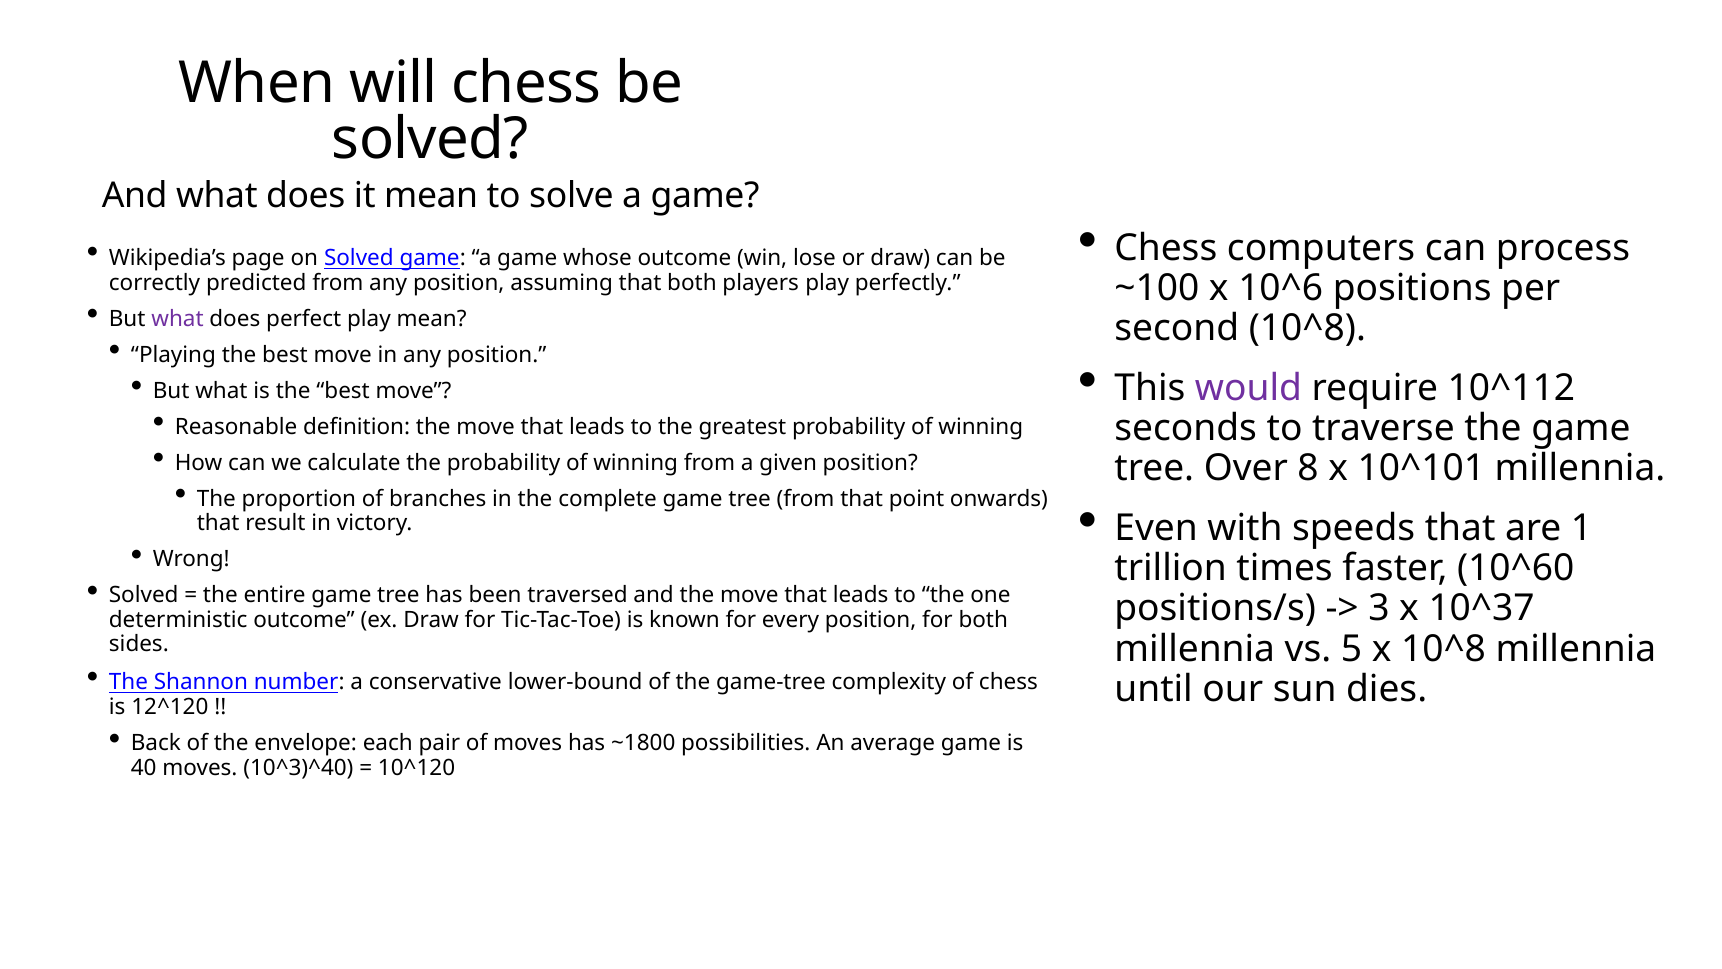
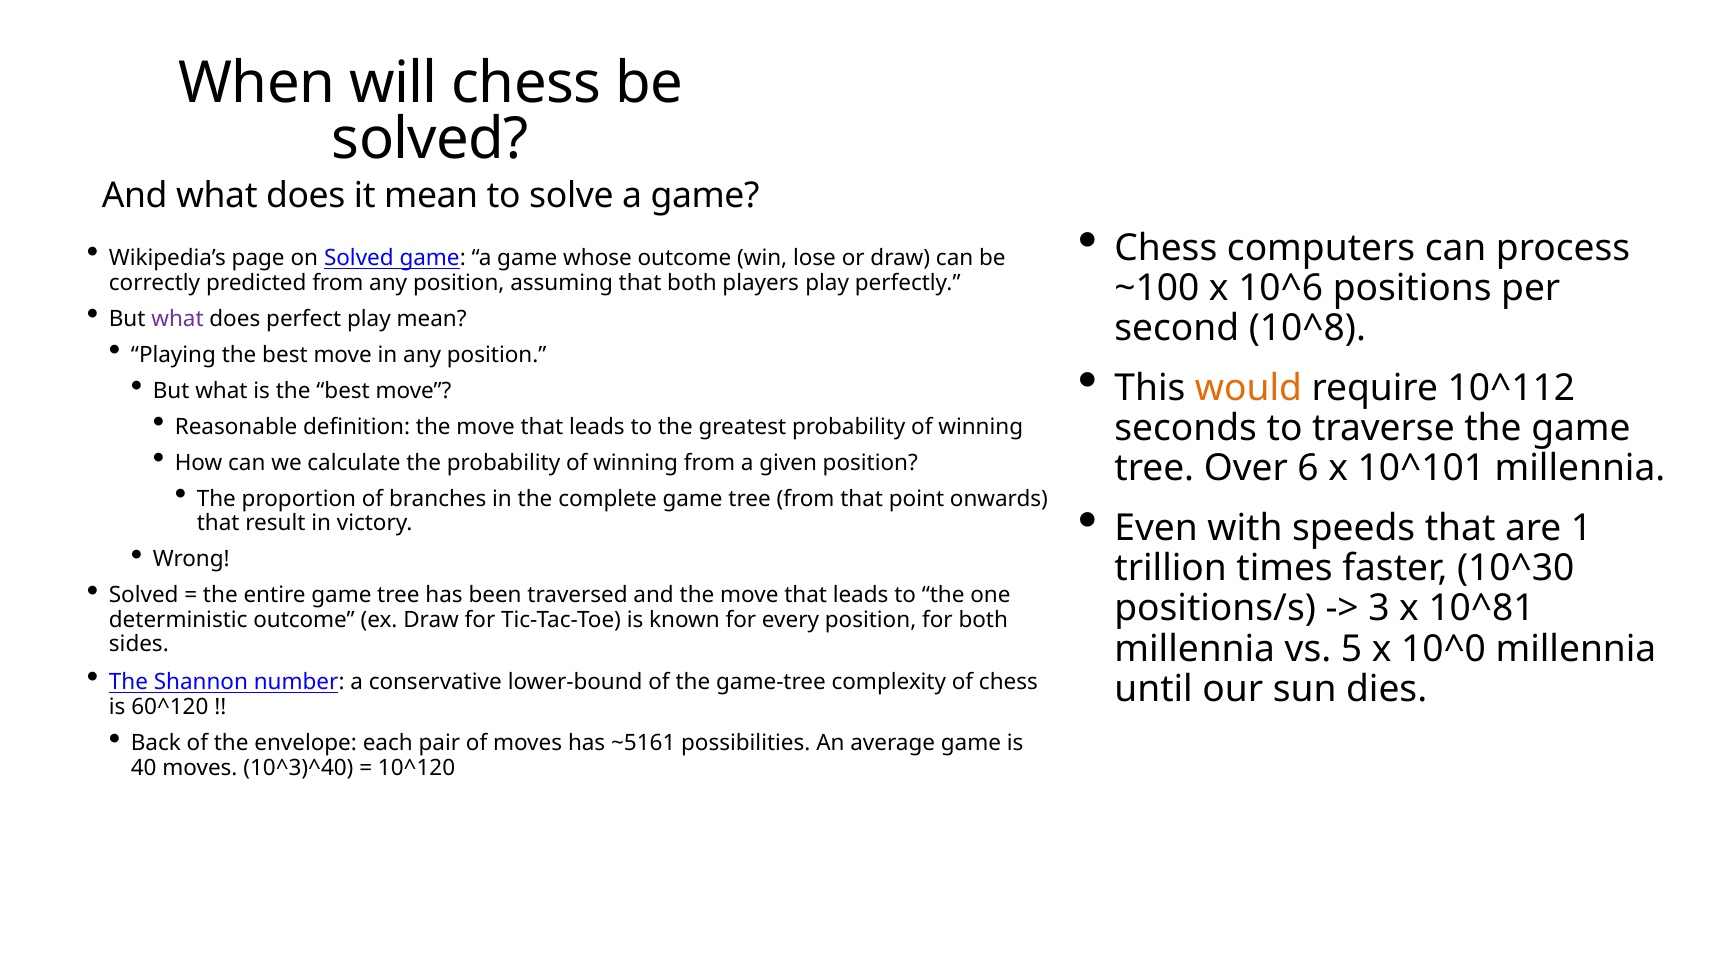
would colour: purple -> orange (1248, 388)
8: 8 -> 6 (1308, 468)
10^60: 10^60 -> 10^30 (1516, 568)
10^37: 10^37 -> 10^81 (1482, 608)
x 10^8: 10^8 -> 10^0 (1444, 648)
12^120: 12^120 -> 60^120 (170, 707)
~1800: ~1800 -> ~5161 (643, 743)
